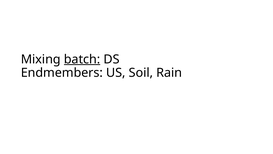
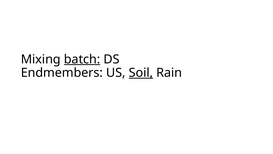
Soil underline: none -> present (141, 73)
